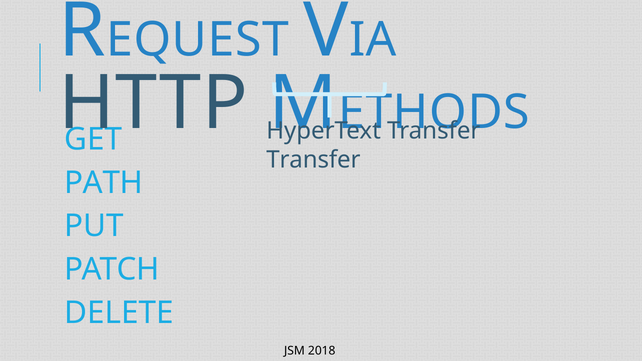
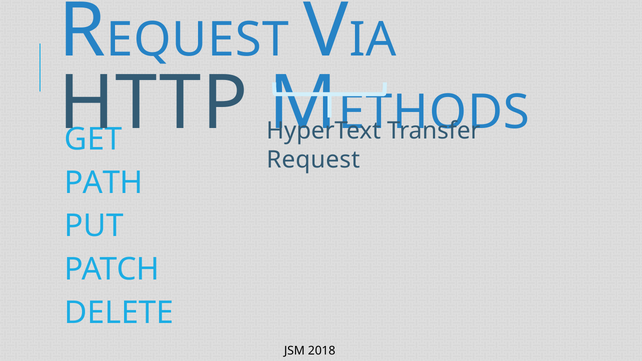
Transfer: Transfer -> Request (313, 160)
